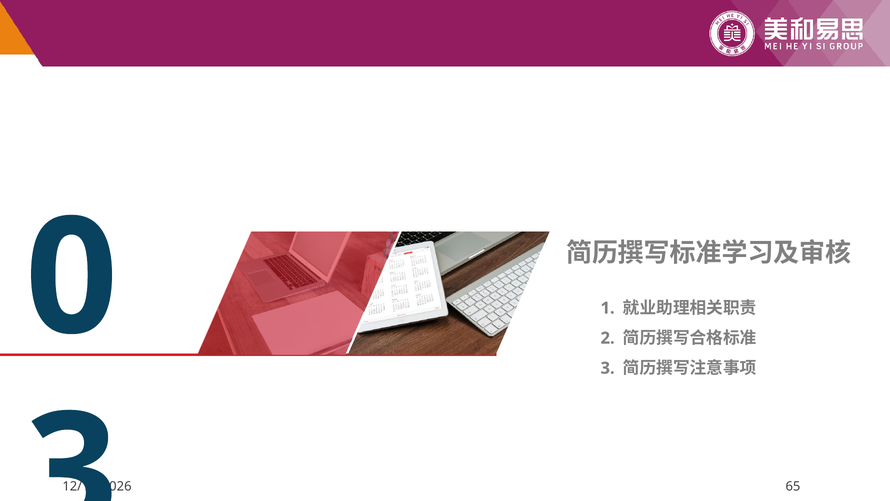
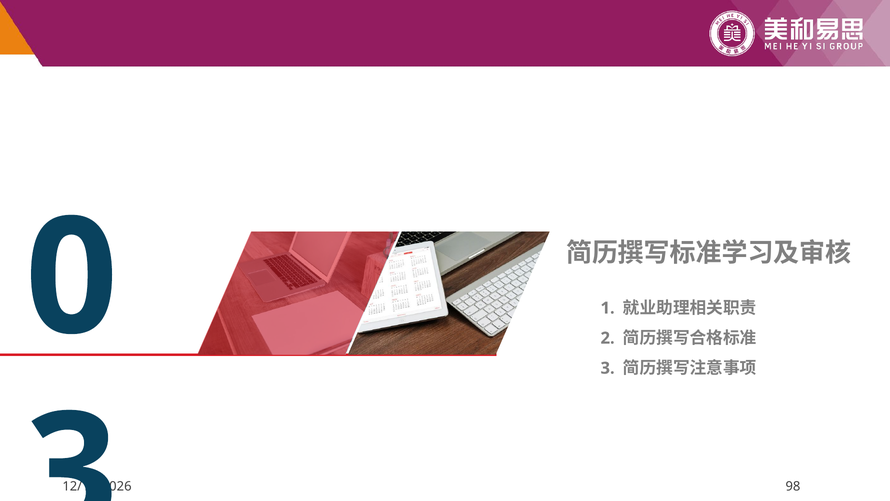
65: 65 -> 98 (793, 486)
